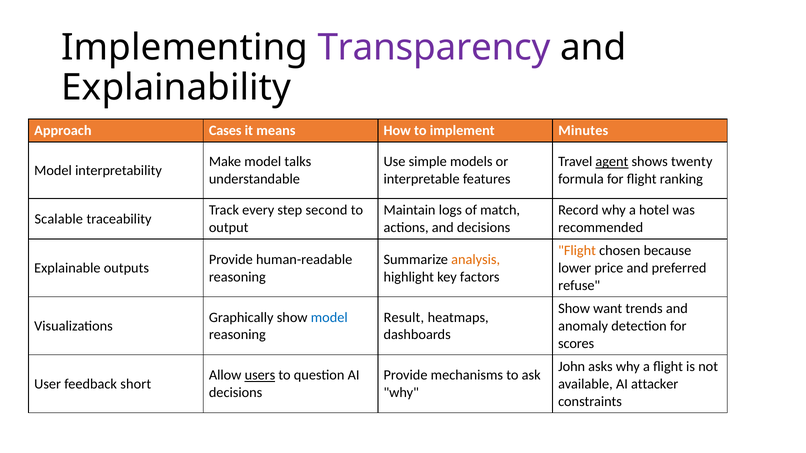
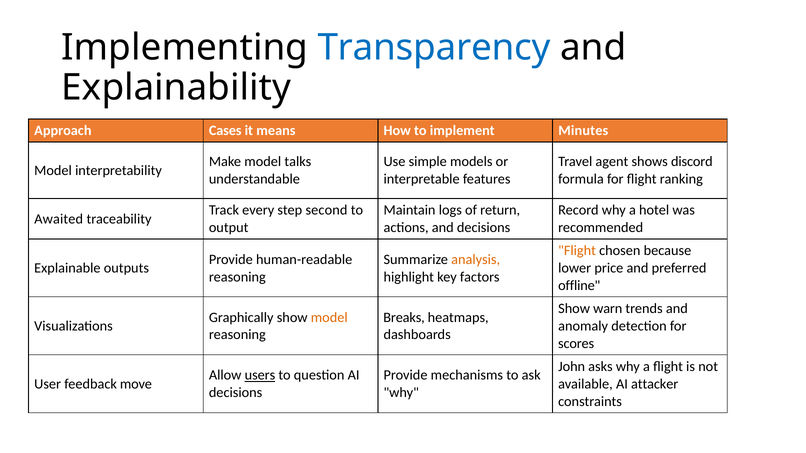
Transparency colour: purple -> blue (434, 48)
agent underline: present -> none (612, 162)
twenty: twenty -> discord (692, 162)
match: match -> return (500, 210)
Scalable: Scalable -> Awaited (59, 219)
refuse: refuse -> offline (579, 286)
want: want -> warn (608, 309)
model colour: blue -> orange (329, 318)
Result: Result -> Breaks (404, 318)
short: short -> move (136, 384)
